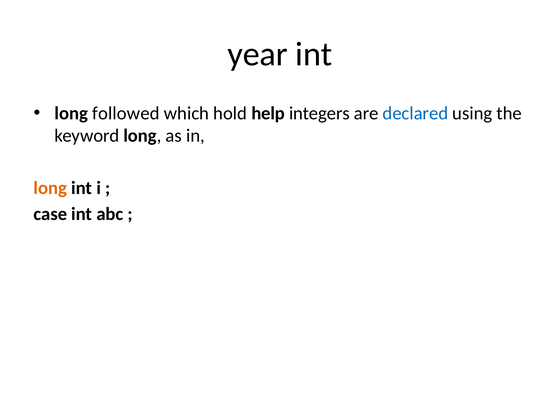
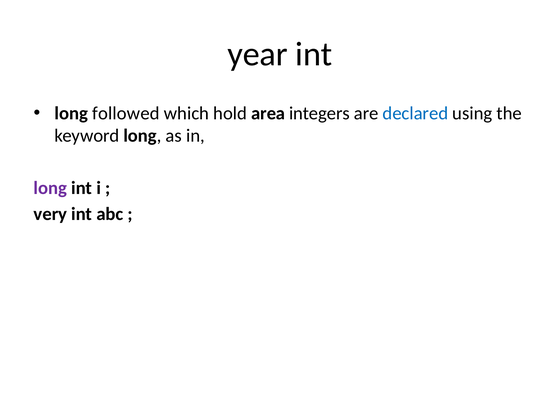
help: help -> area (268, 113)
long colour: orange -> purple (50, 188)
case: case -> very (50, 214)
